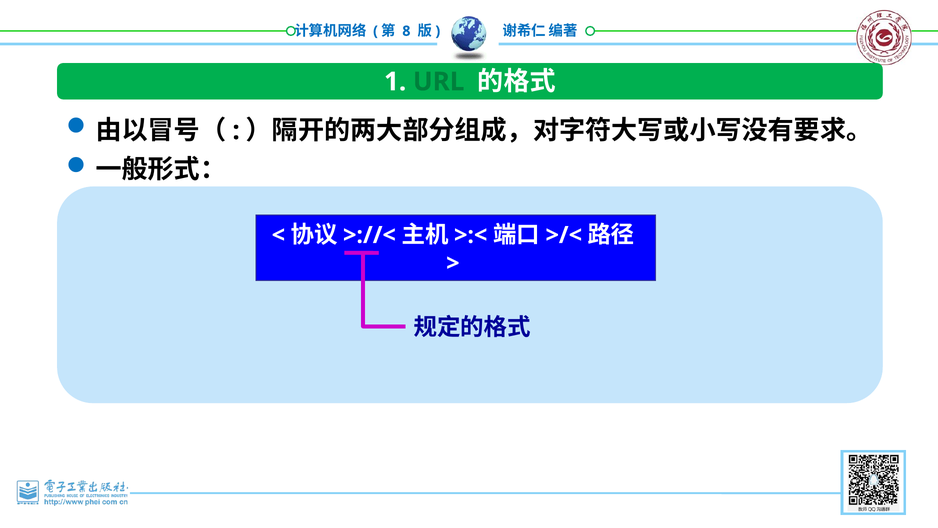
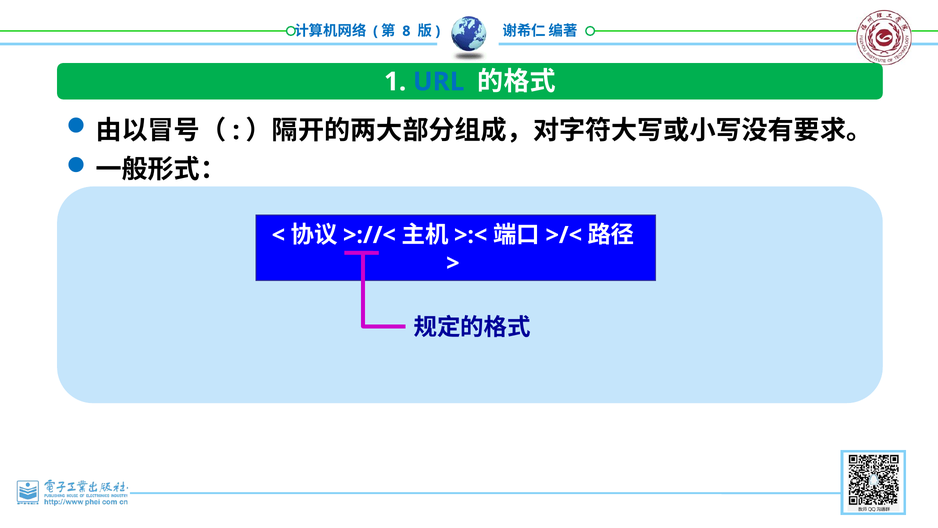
URL colour: green -> blue (439, 82)
